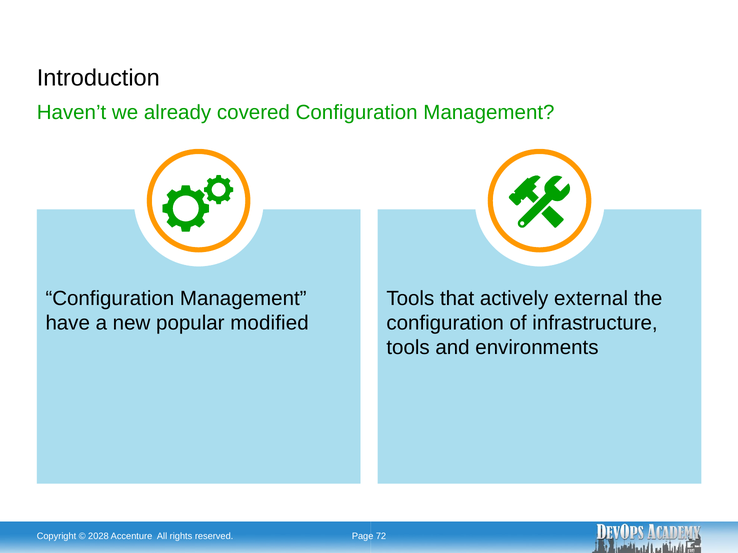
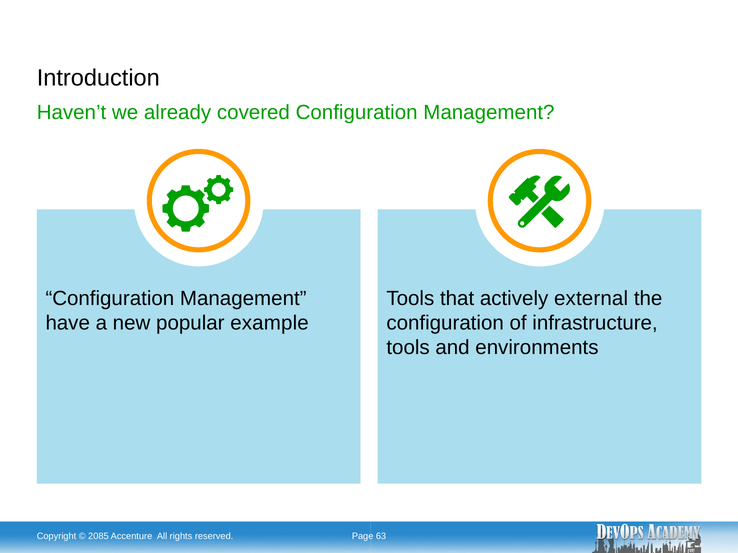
modified: modified -> example (270, 323)
2028: 2028 -> 2085 (98, 537)
72: 72 -> 63 (381, 537)
